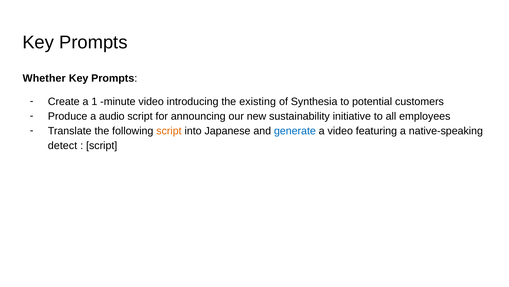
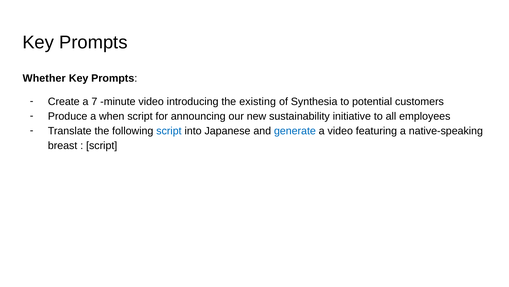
1: 1 -> 7 (94, 101)
audio: audio -> when (112, 116)
script colour: orange -> blue (169, 131)
detect: detect -> breast (63, 145)
